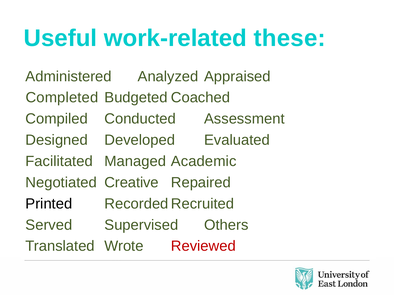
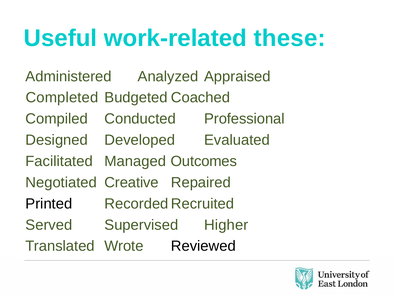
Assessment: Assessment -> Professional (244, 119)
Academic: Academic -> Outcomes (204, 162)
Others: Others -> Higher (226, 225)
Reviewed colour: red -> black (203, 247)
